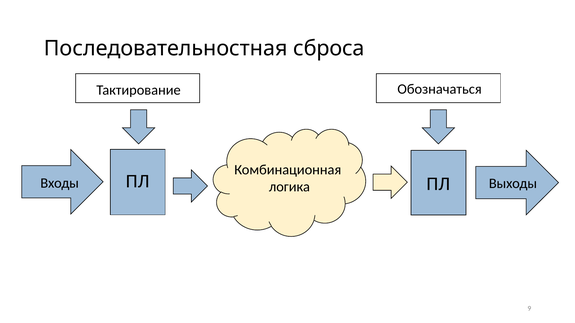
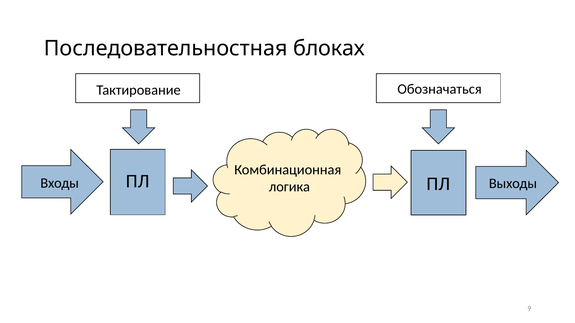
сброса: сброса -> блоках (329, 48)
